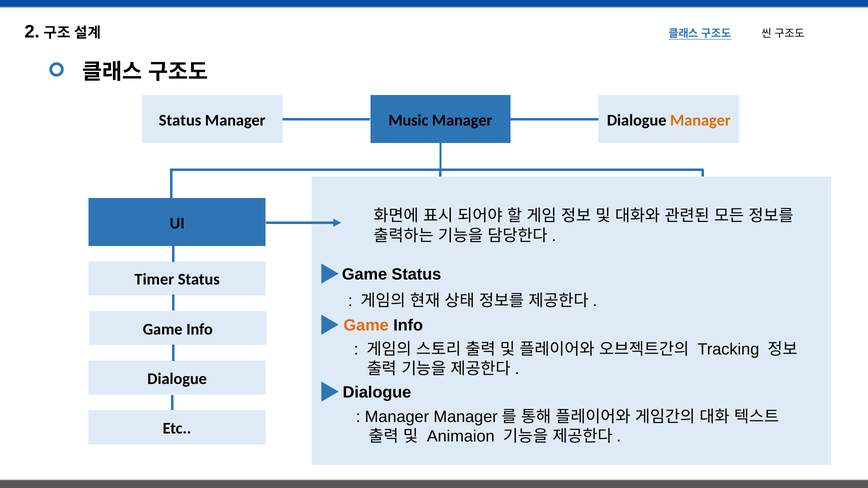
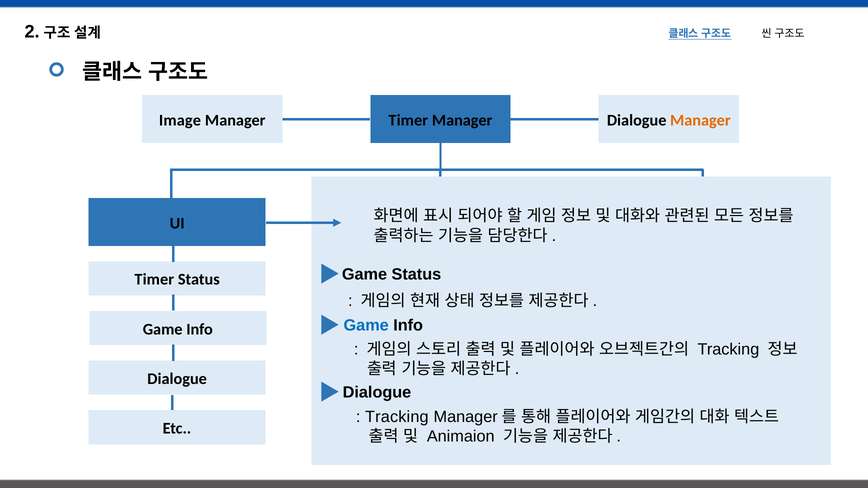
Status: Status -> Image (180, 120)
Music: Music -> Timer (408, 120)
Game colour: orange -> blue (366, 326)
Manager: Manager -> Tracking (397, 417)
